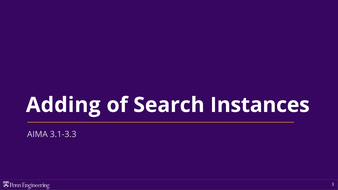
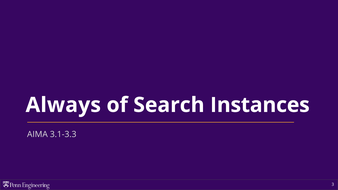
Adding: Adding -> Always (63, 105)
